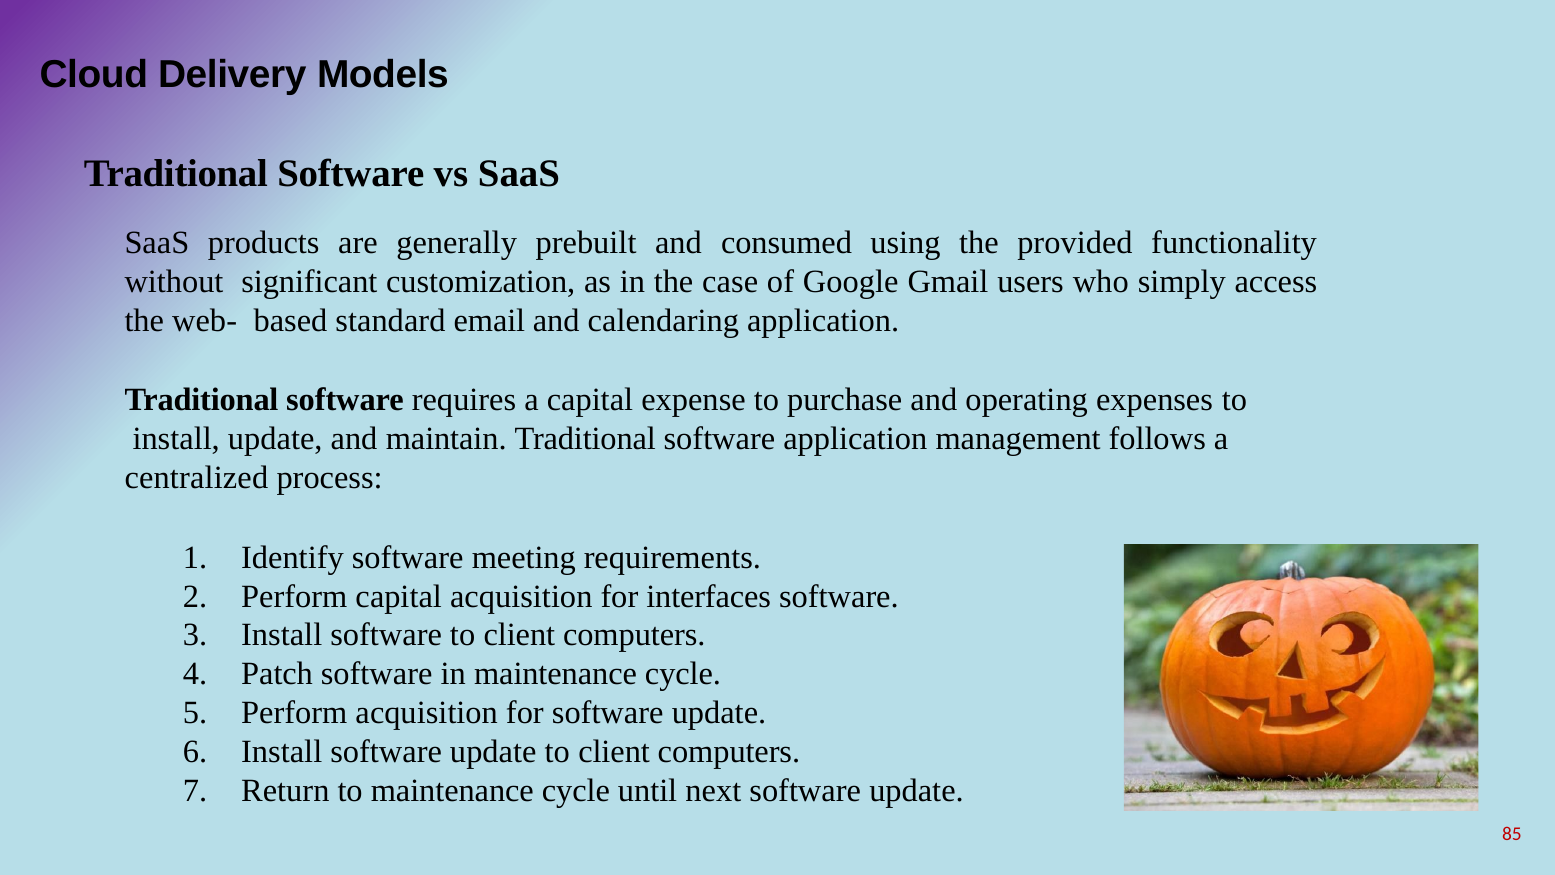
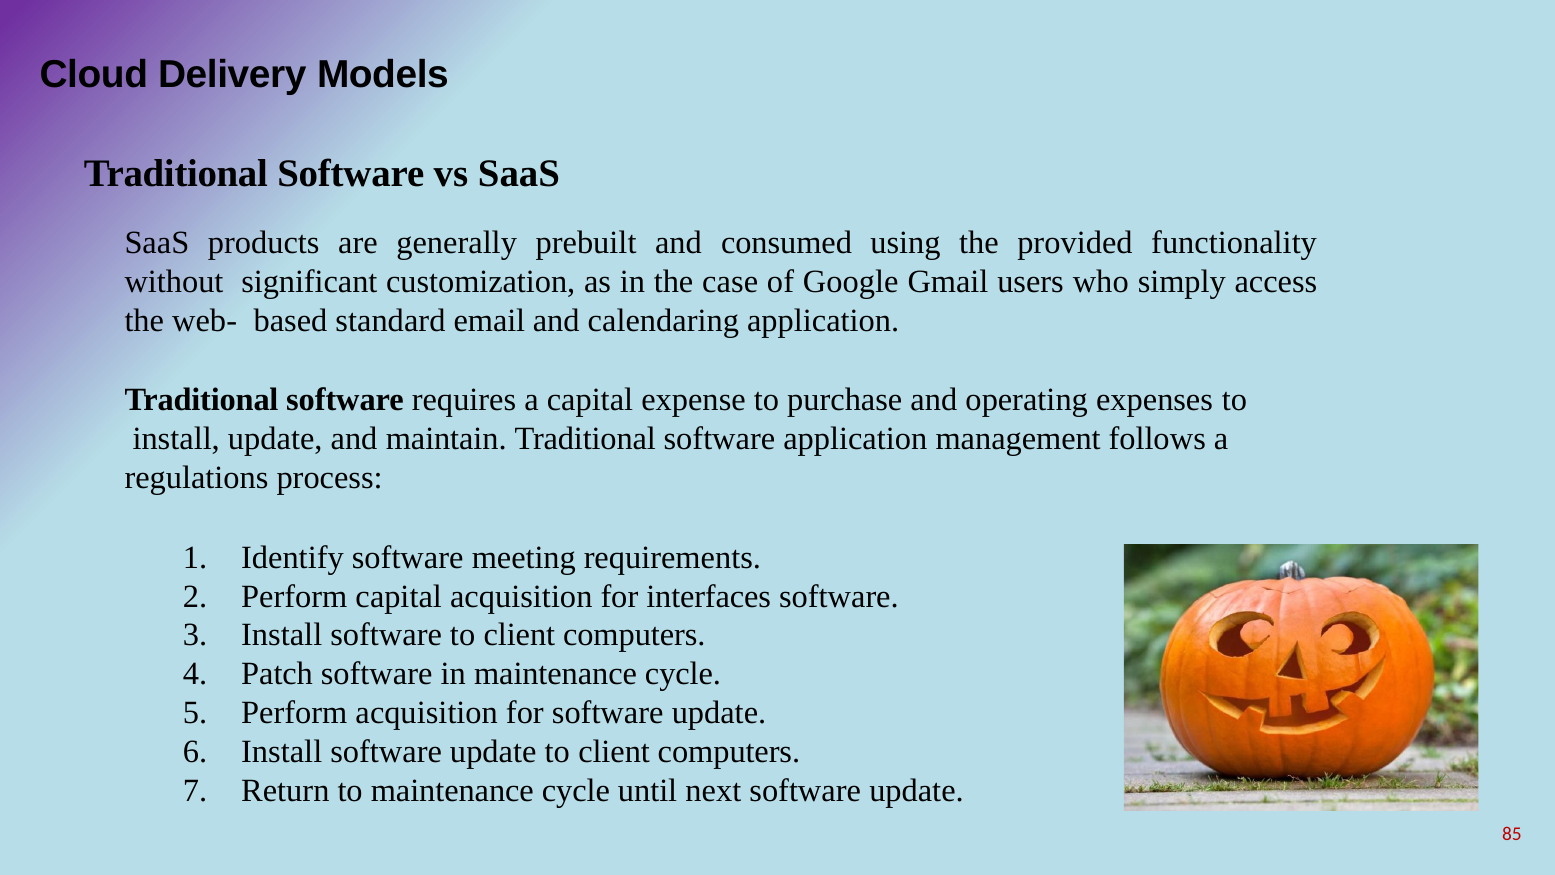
centralized: centralized -> regulations (196, 478)
